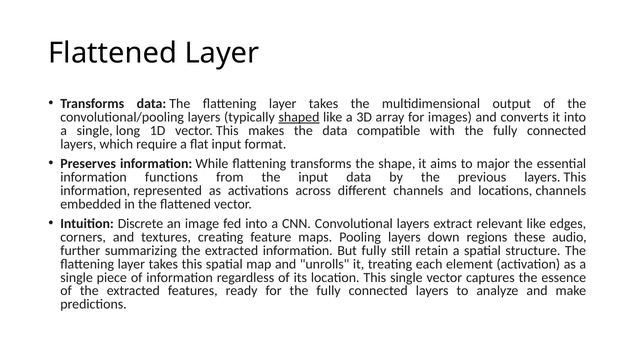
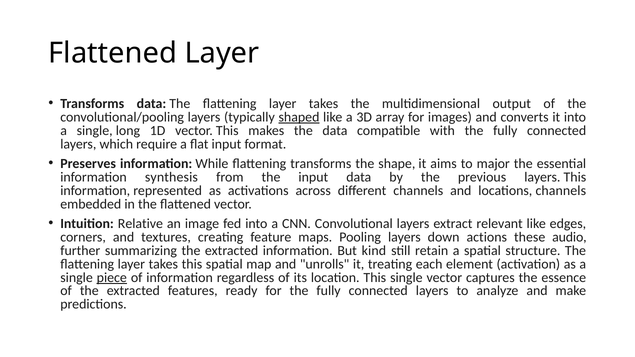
functions: functions -> synthesis (171, 177)
Discrete: Discrete -> Relative (140, 224)
regions: regions -> actions (487, 237)
But fully: fully -> kind (374, 251)
piece underline: none -> present (112, 278)
